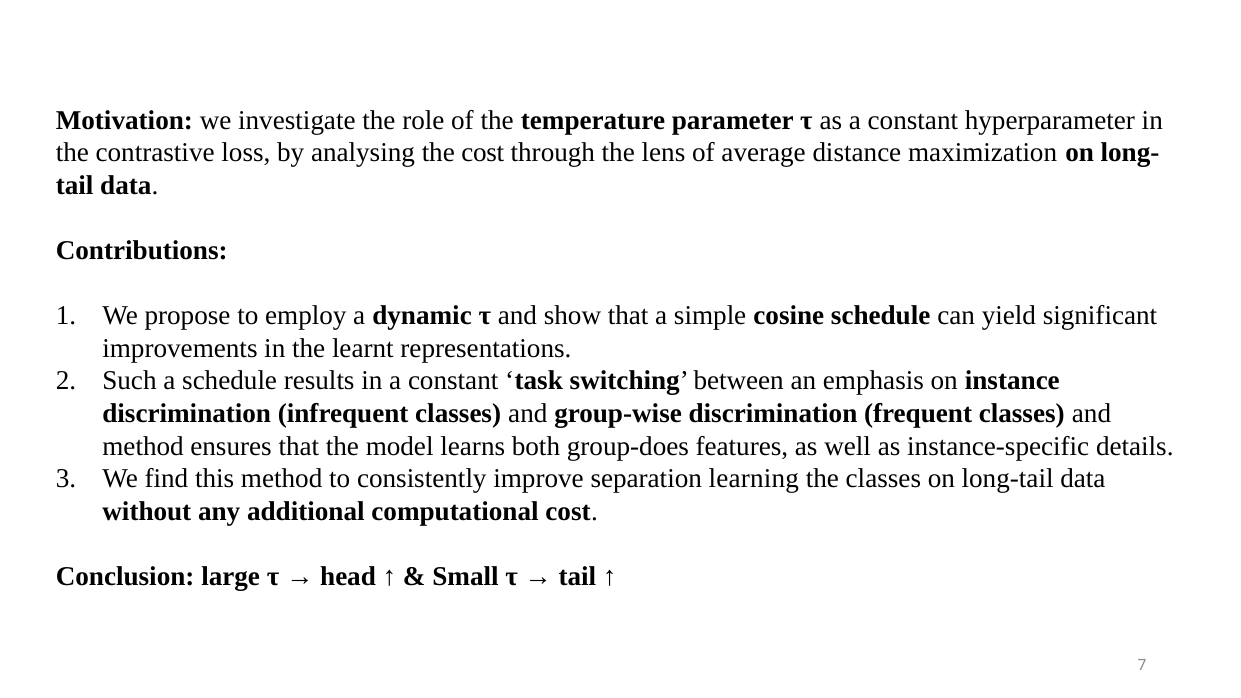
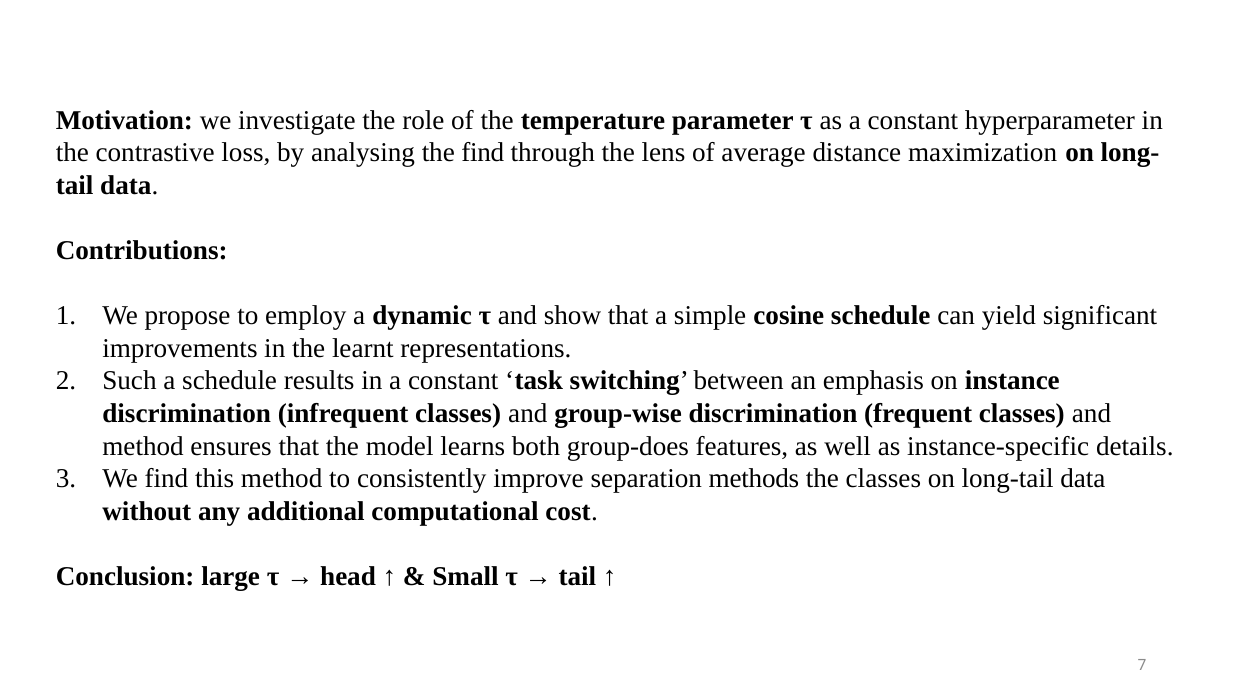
the cost: cost -> find (483, 153)
learning: learning -> methods (754, 479)
